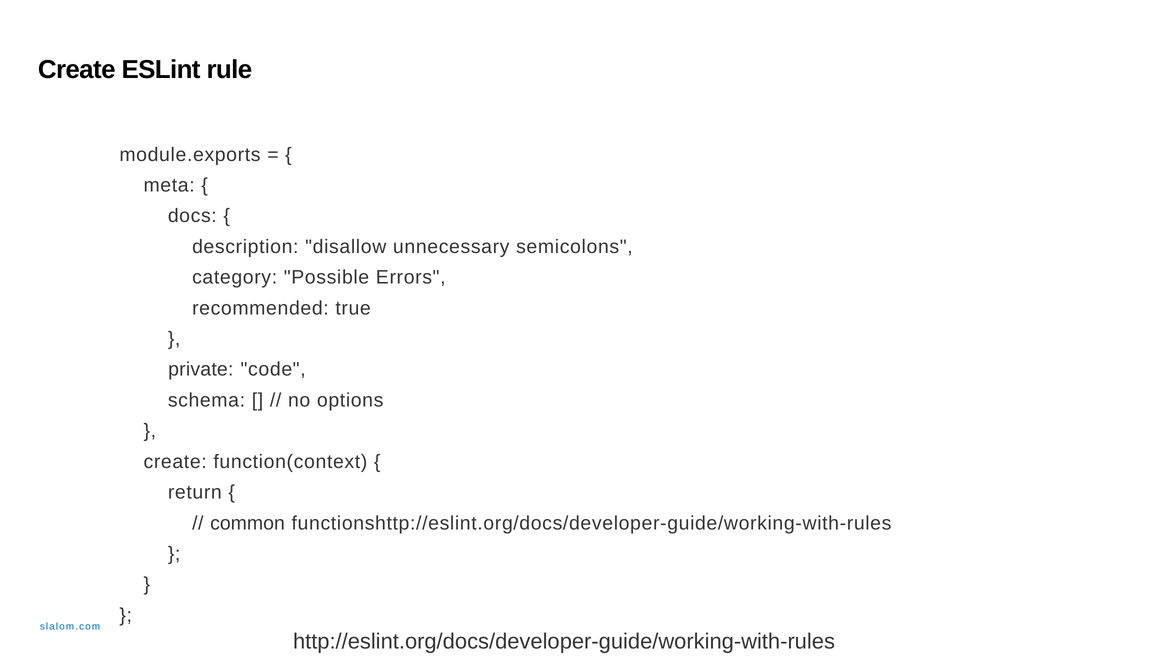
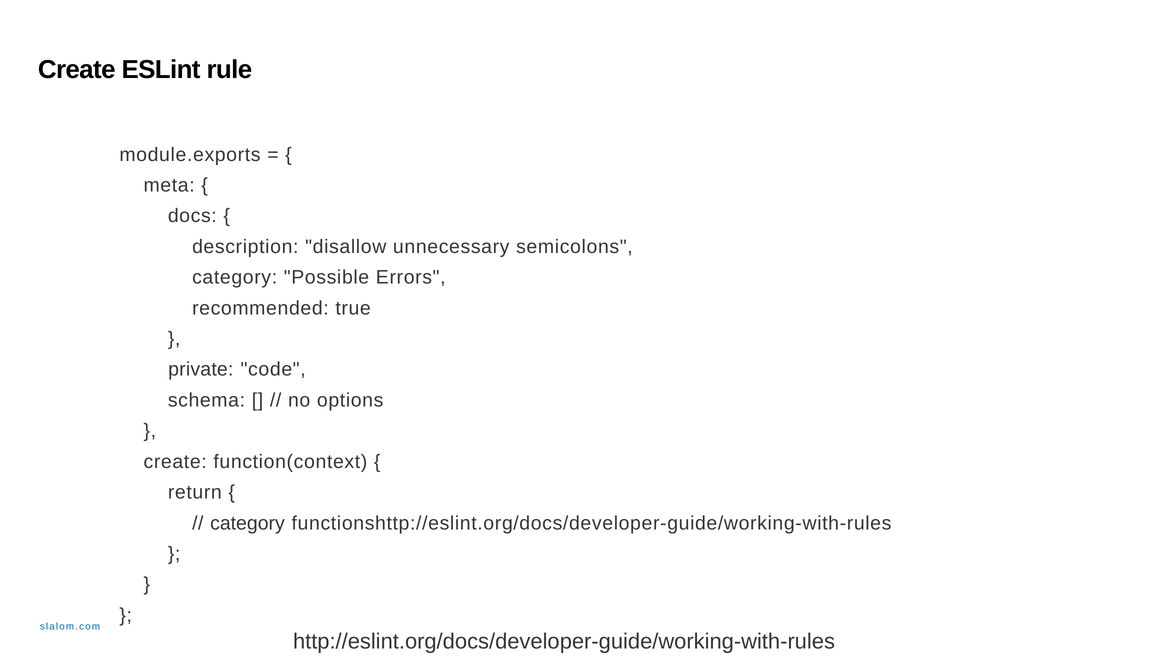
common: common -> category (247, 523)
